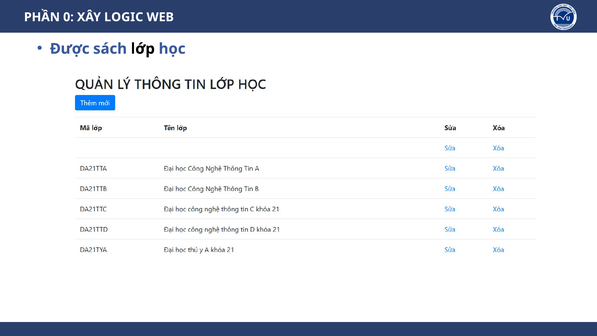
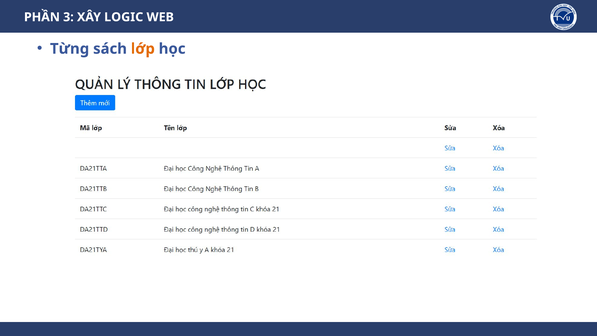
0: 0 -> 3 (68, 17)
Được: Được -> Từng (70, 49)
lớp colour: black -> orange (143, 49)
